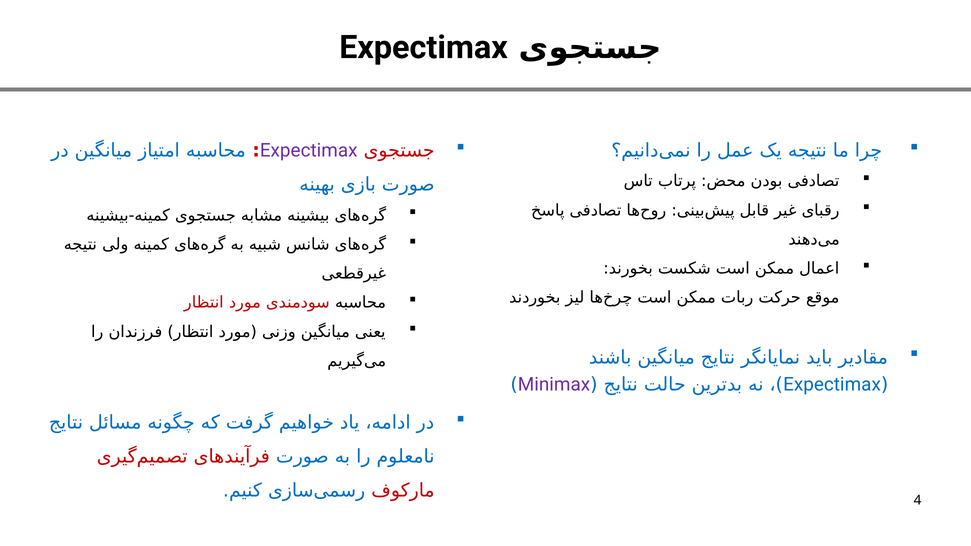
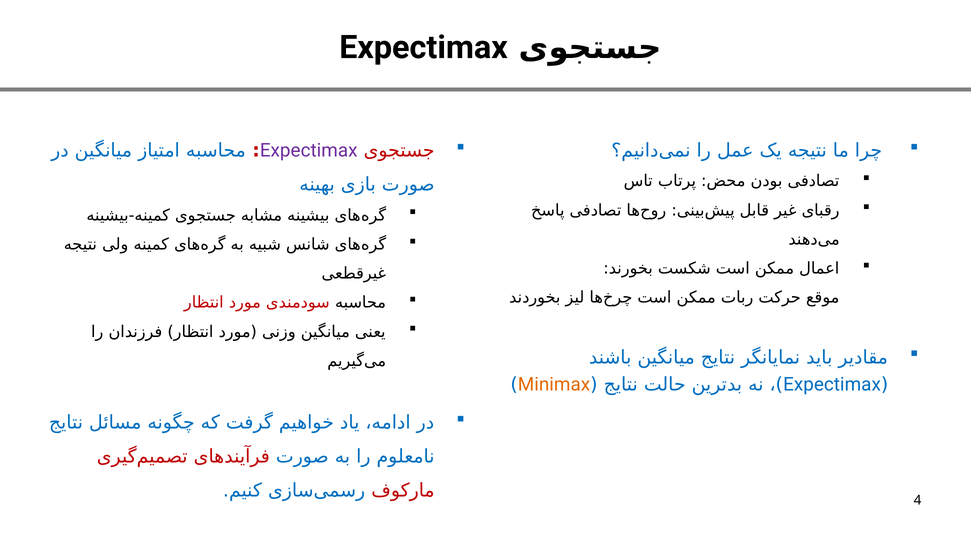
Minimax colour: purple -> orange (554, 385)
